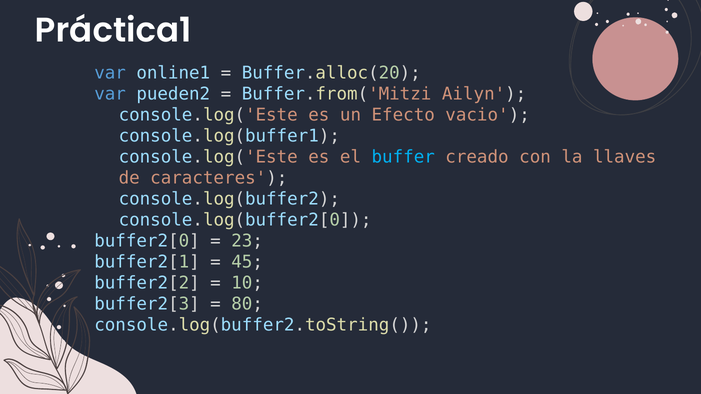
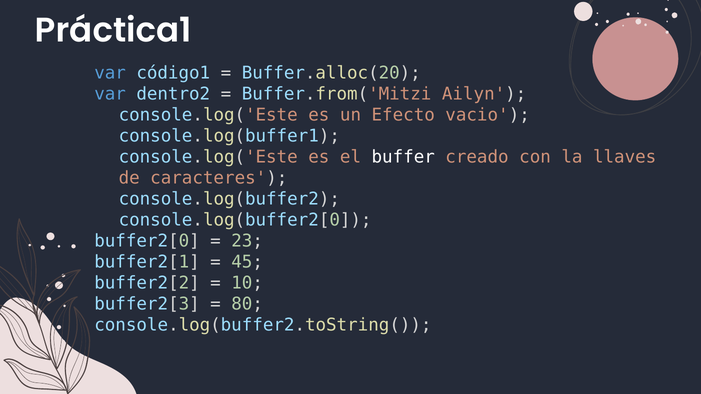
online1: online1 -> código1 (173, 73)
pueden2: pueden2 -> dentro2 (173, 94)
buffer colour: light blue -> white (403, 157)
